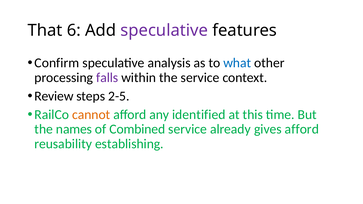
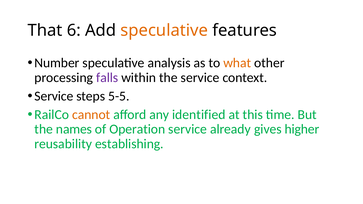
speculative colour: purple -> orange (164, 30)
Confirm: Confirm -> Number (57, 63)
what colour: blue -> orange (237, 63)
Review: Review -> Service (54, 96)
2-5: 2-5 -> 5-5 (119, 96)
Combined: Combined -> Operation (137, 129)
gives afford: afford -> higher (302, 129)
